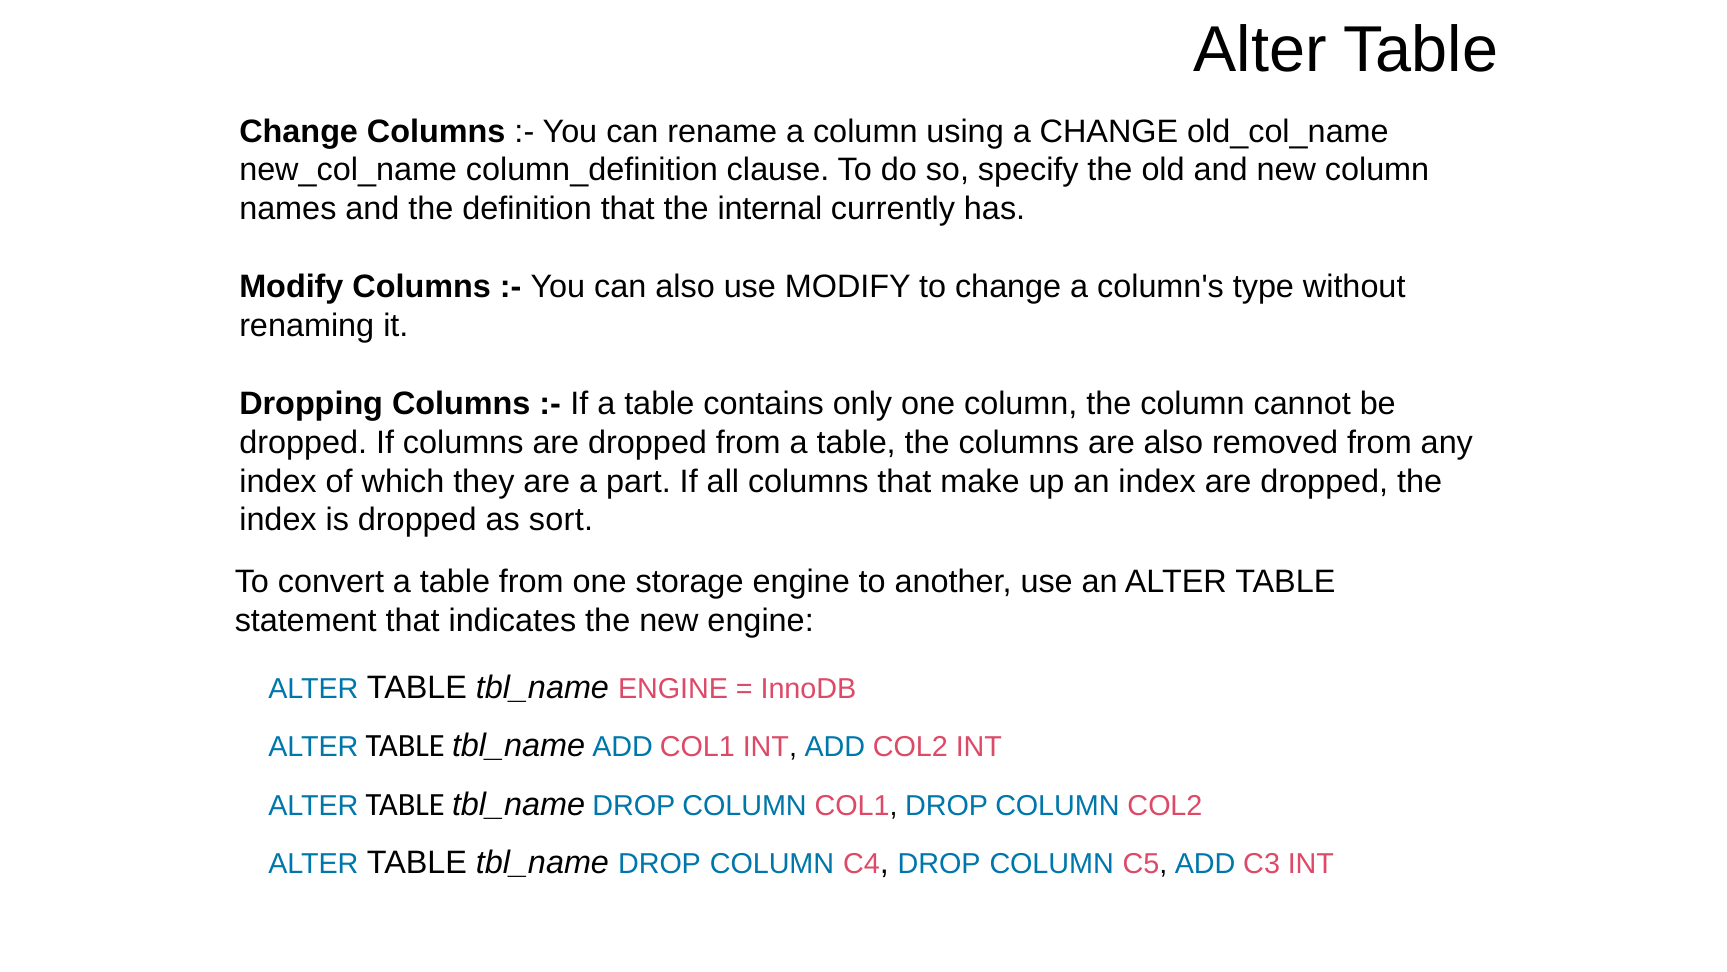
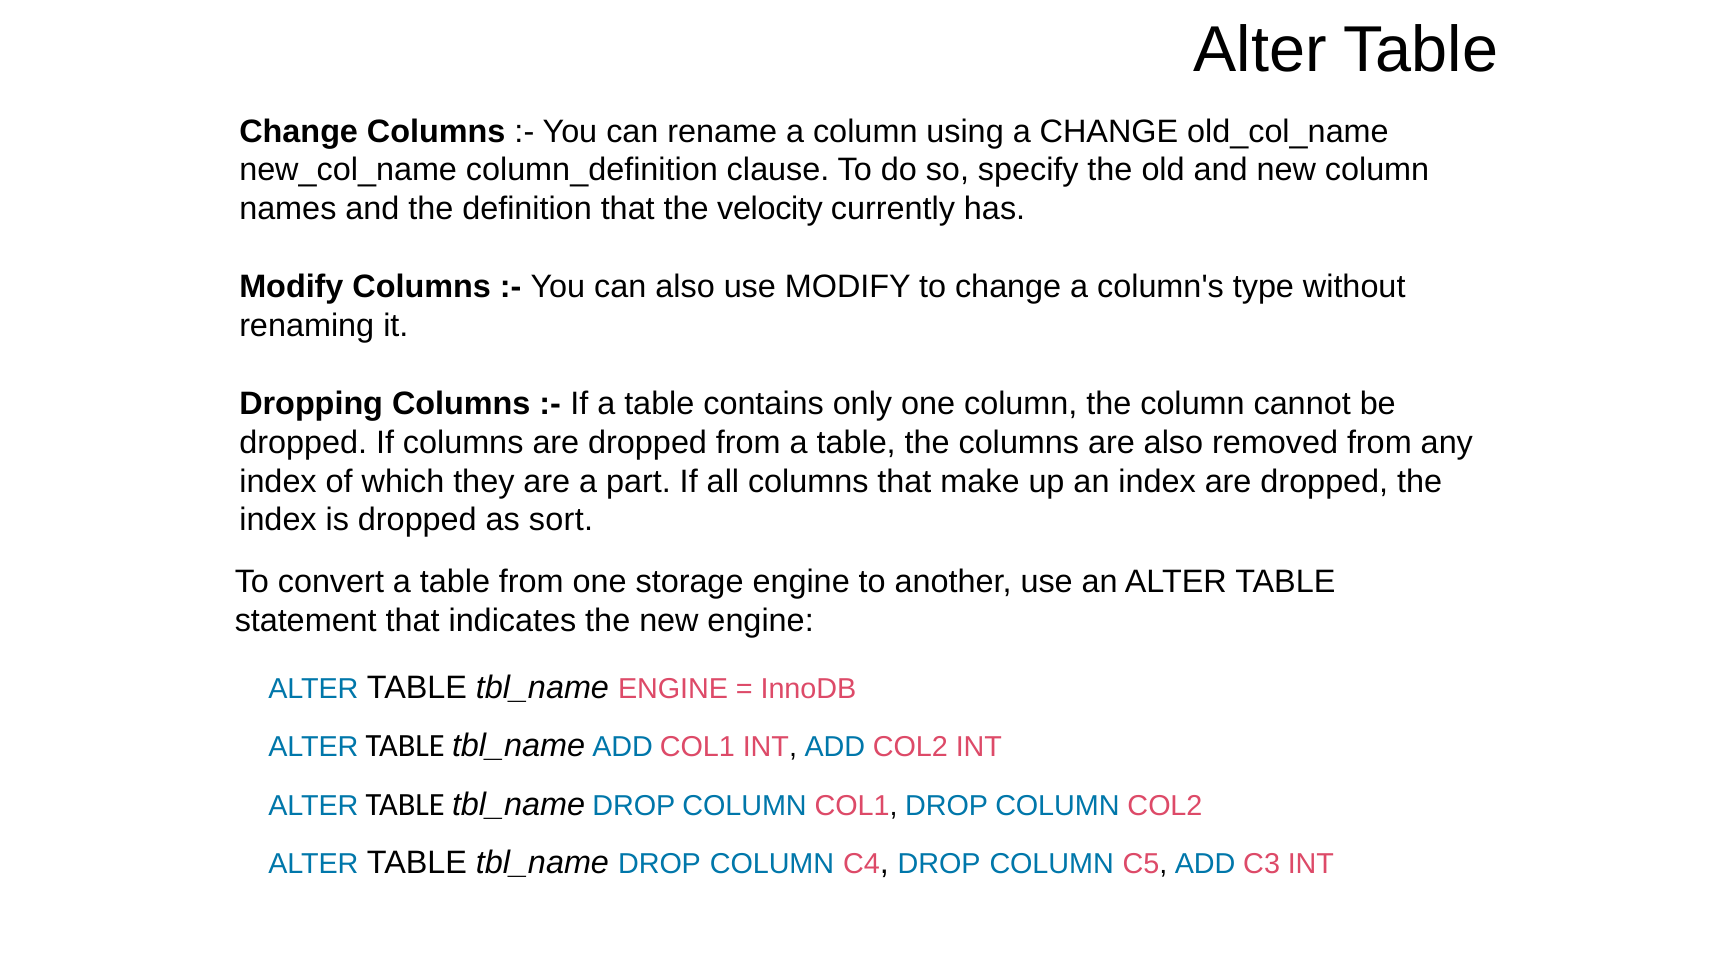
internal: internal -> velocity (770, 209)
